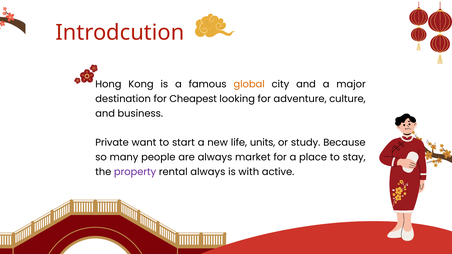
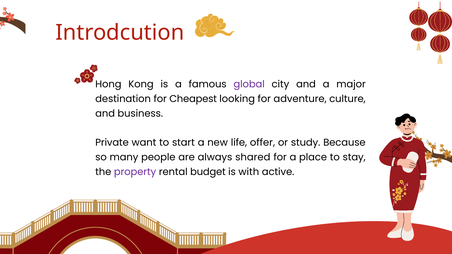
global colour: orange -> purple (249, 84)
units: units -> offer (262, 143)
market: market -> shared (253, 157)
rental always: always -> budget (208, 172)
